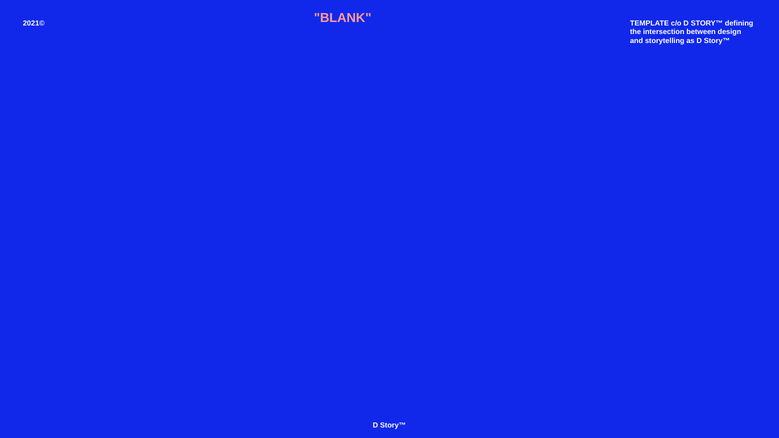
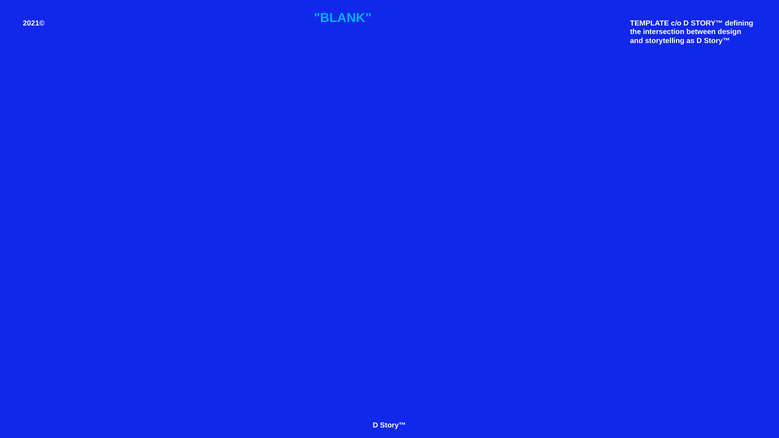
BLANK colour: pink -> light blue (343, 18)
